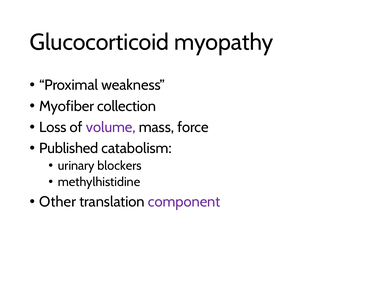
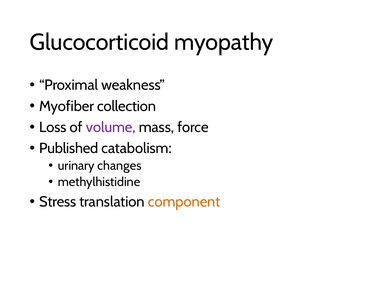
blockers: blockers -> changes (119, 166)
Other: Other -> Stress (58, 202)
component colour: purple -> orange (184, 202)
